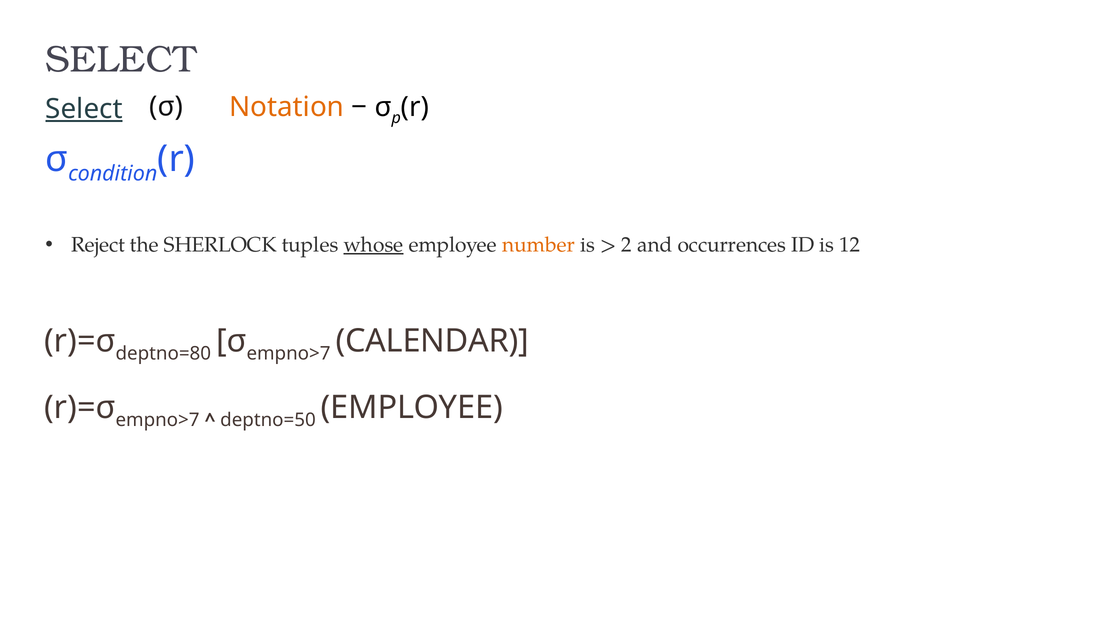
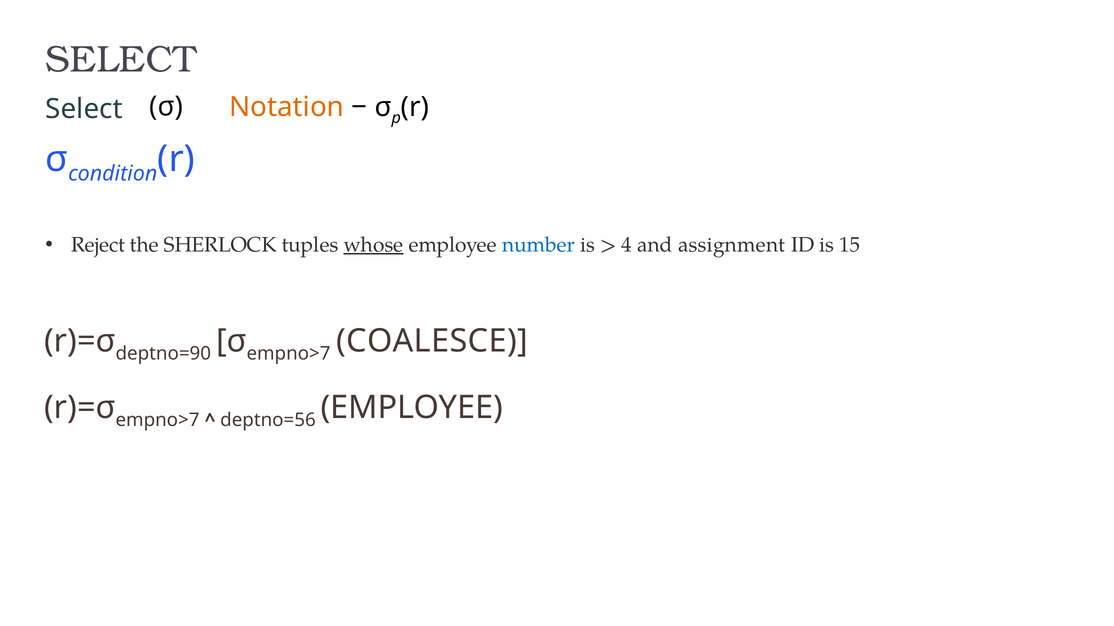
Select underline: present -> none (84, 109)
number colour: orange -> blue (539, 245)
2: 2 -> 4 (627, 245)
occurrences: occurrences -> assignment (732, 245)
12: 12 -> 15 (850, 245)
deptno=80: deptno=80 -> deptno=90 (163, 354)
CALENDAR: CALENDAR -> COALESCE (432, 341)
deptno=50: deptno=50 -> deptno=56 (268, 421)
